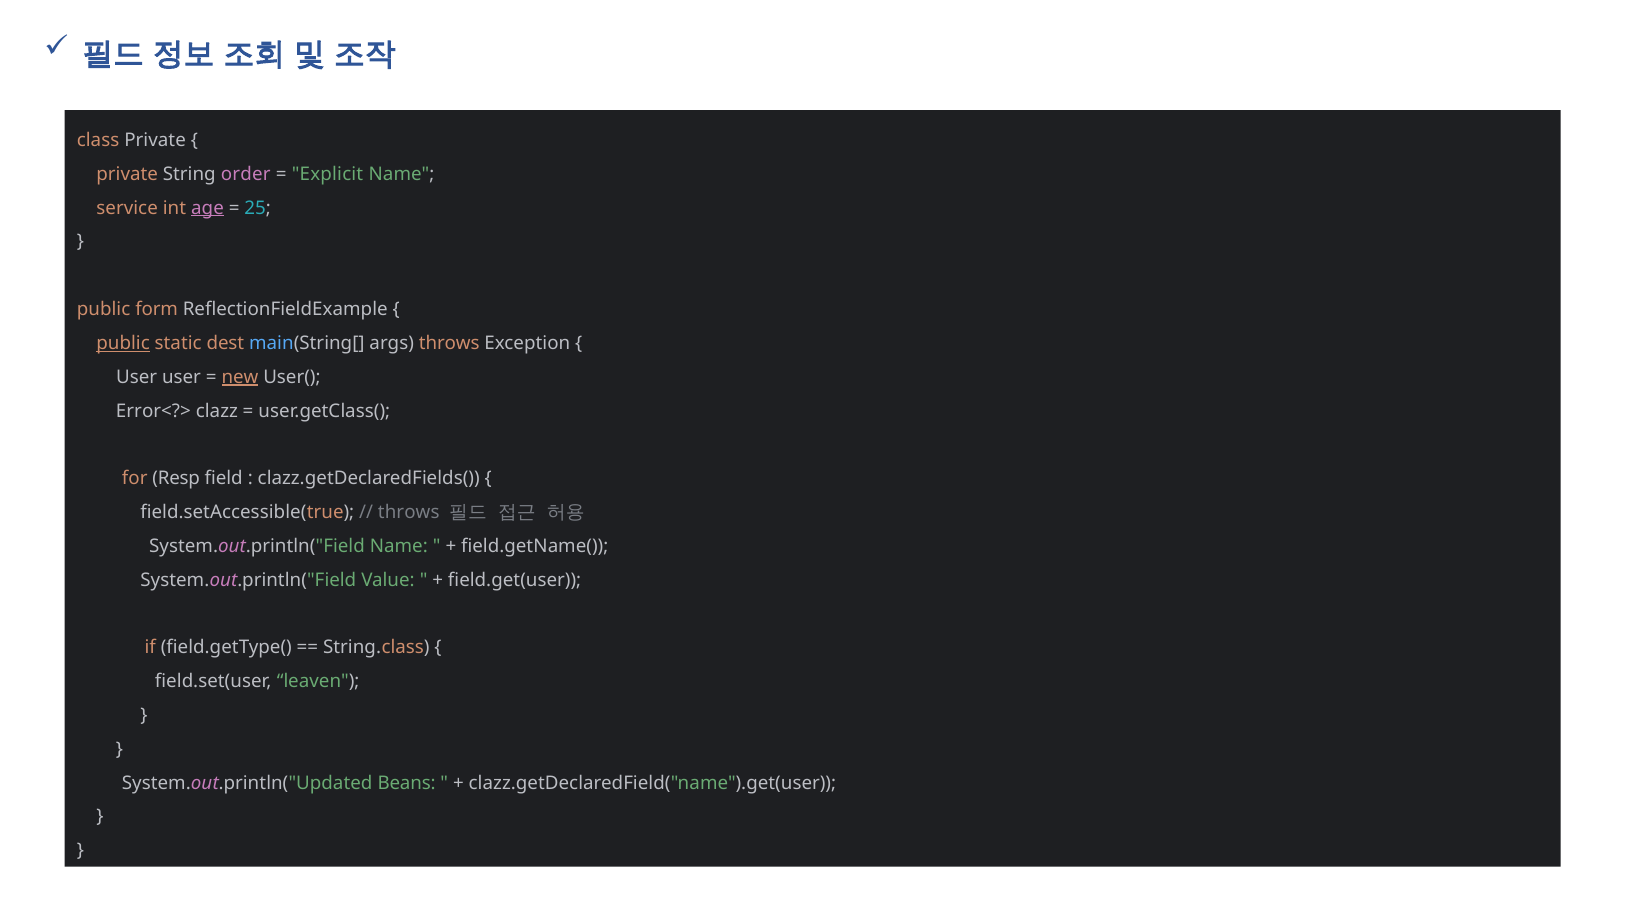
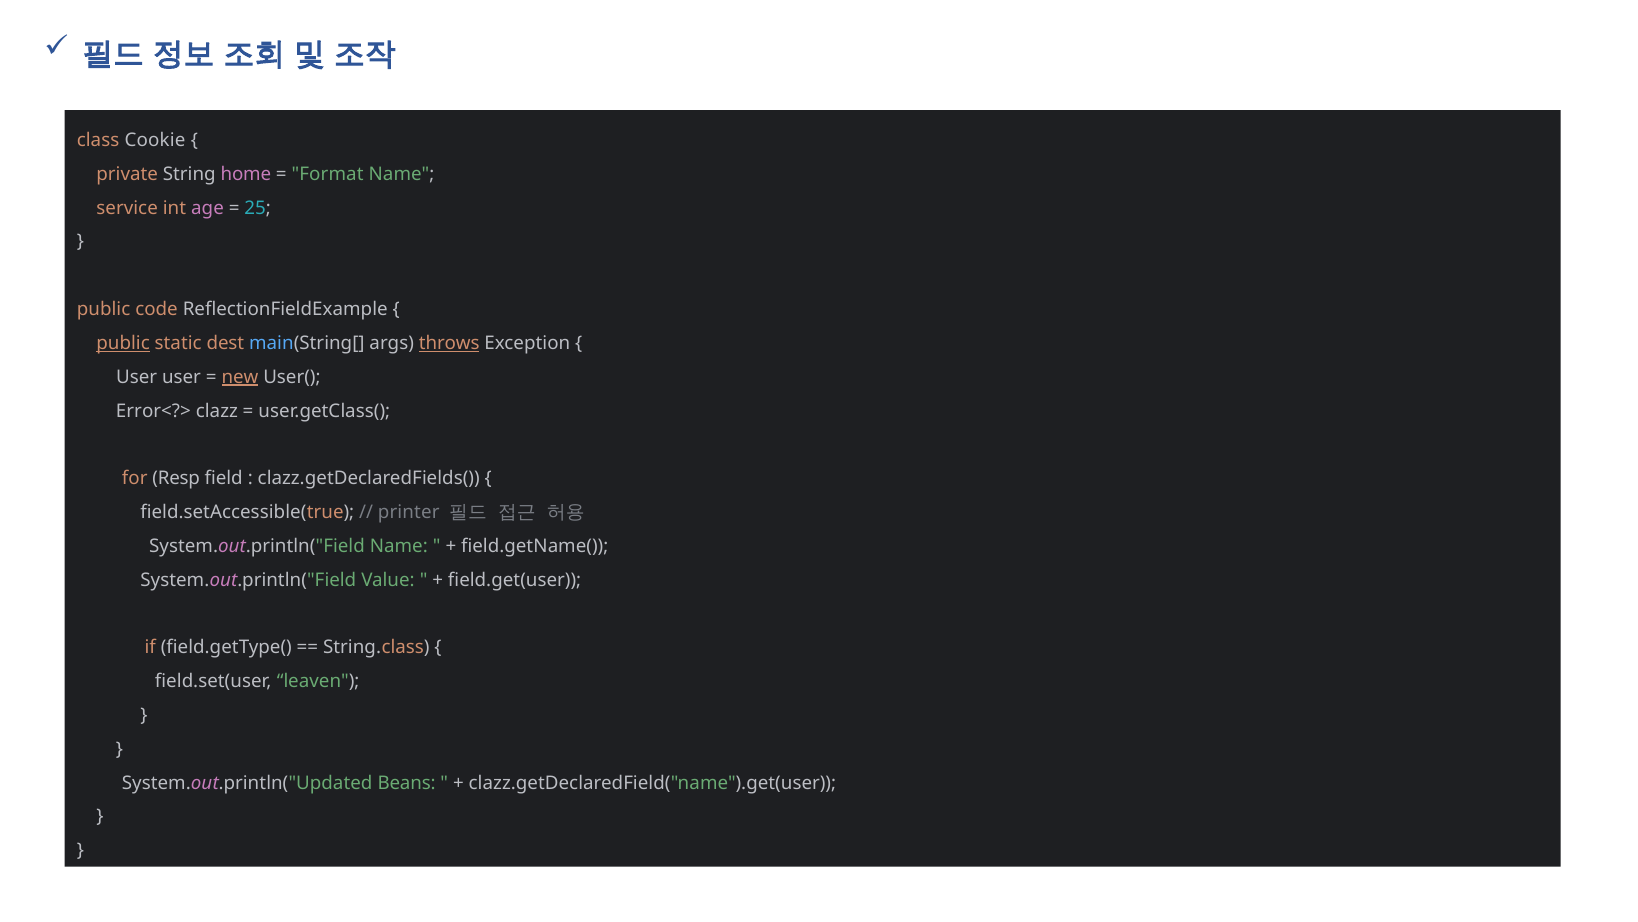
class Private: Private -> Cookie (155, 140)
order: order -> home (246, 174)
Explicit: Explicit -> Format (328, 174)
age underline: present -> none (208, 208)
form: form -> code (157, 309)
throws underline: none -> present (449, 343)
throws: throws -> printer (409, 512)
